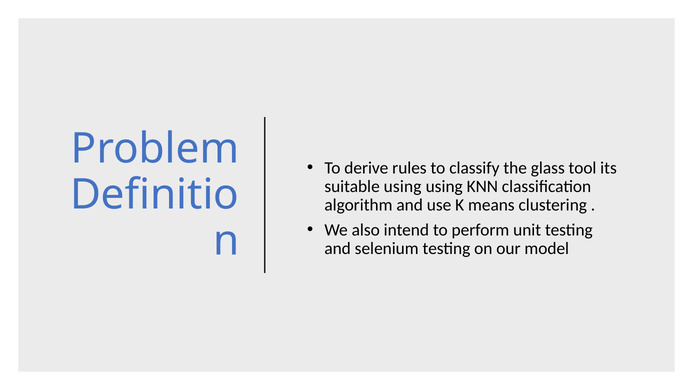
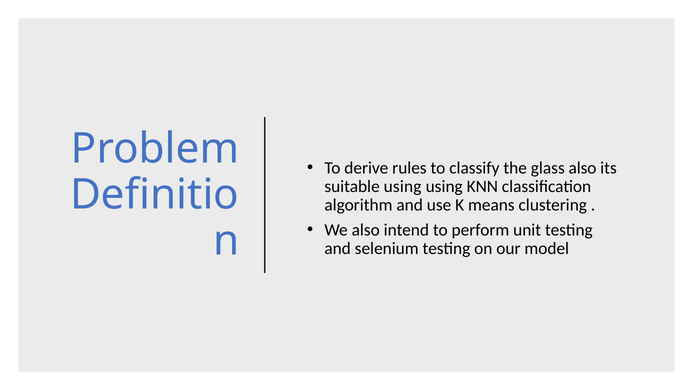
glass tool: tool -> also (583, 168)
